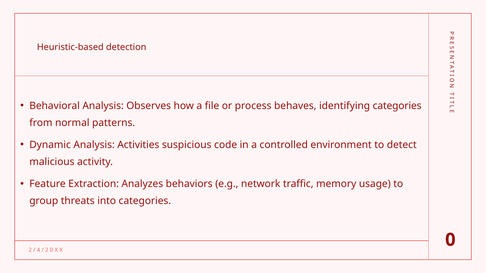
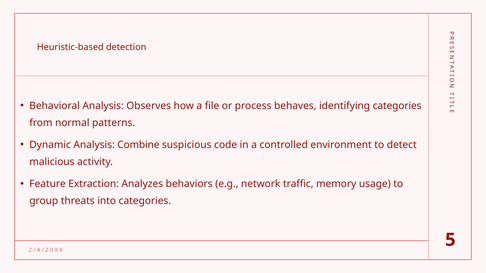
Activities: Activities -> Combine (138, 145)
0: 0 -> 5 (450, 240)
